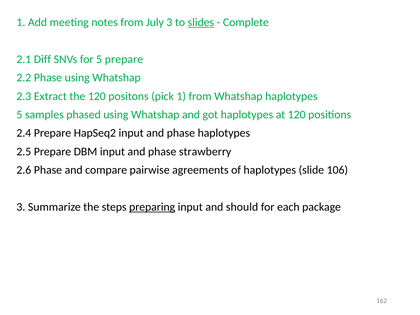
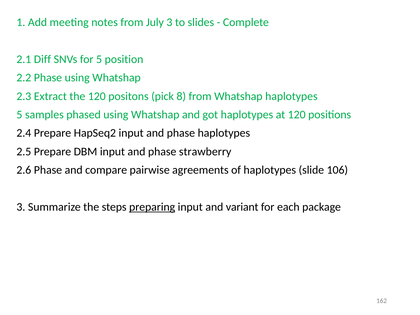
slides underline: present -> none (201, 22)
5 prepare: prepare -> position (124, 59)
pick 1: 1 -> 8 (181, 96)
should: should -> variant (242, 207)
